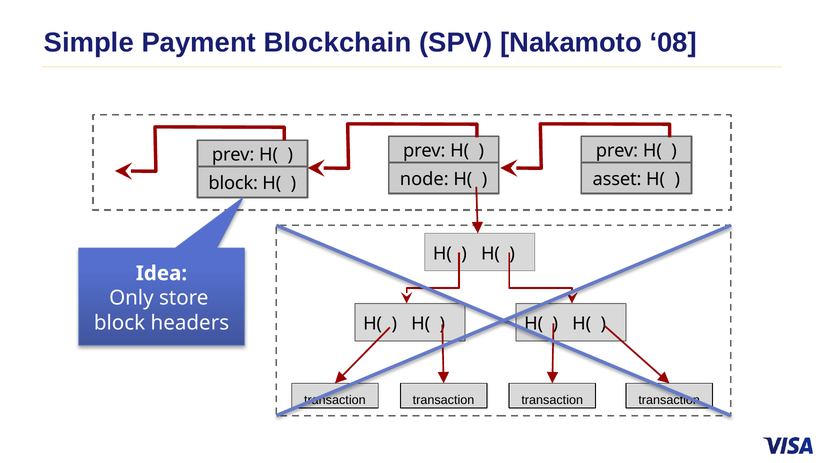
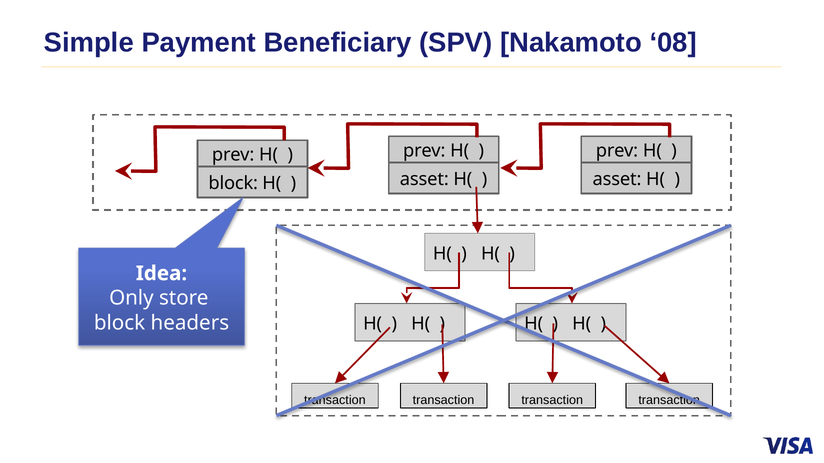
Blockchain: Blockchain -> Beneficiary (338, 43)
node: node -> asset (424, 180)
